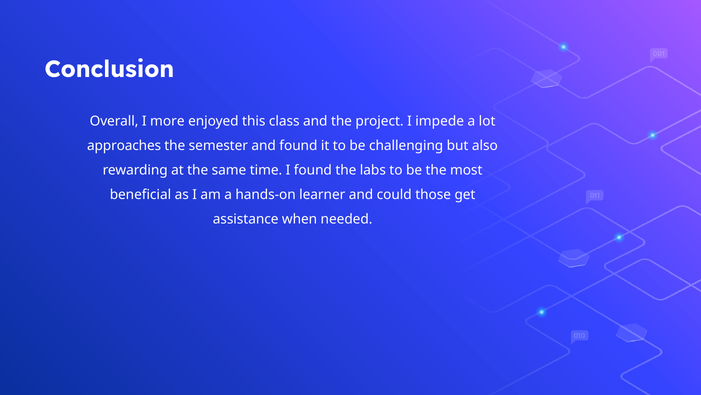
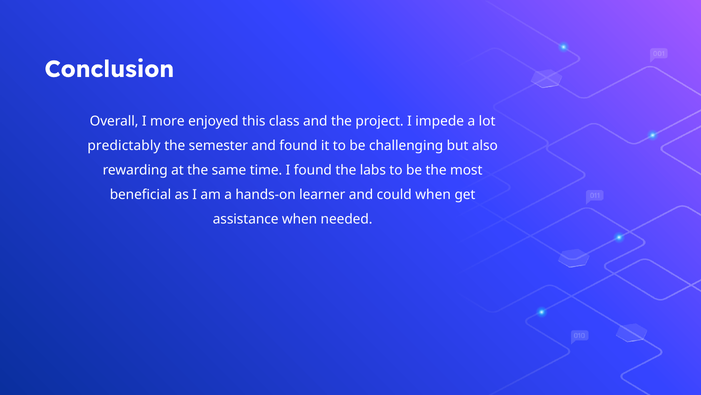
approaches: approaches -> predictably (124, 145)
could those: those -> when (433, 195)
